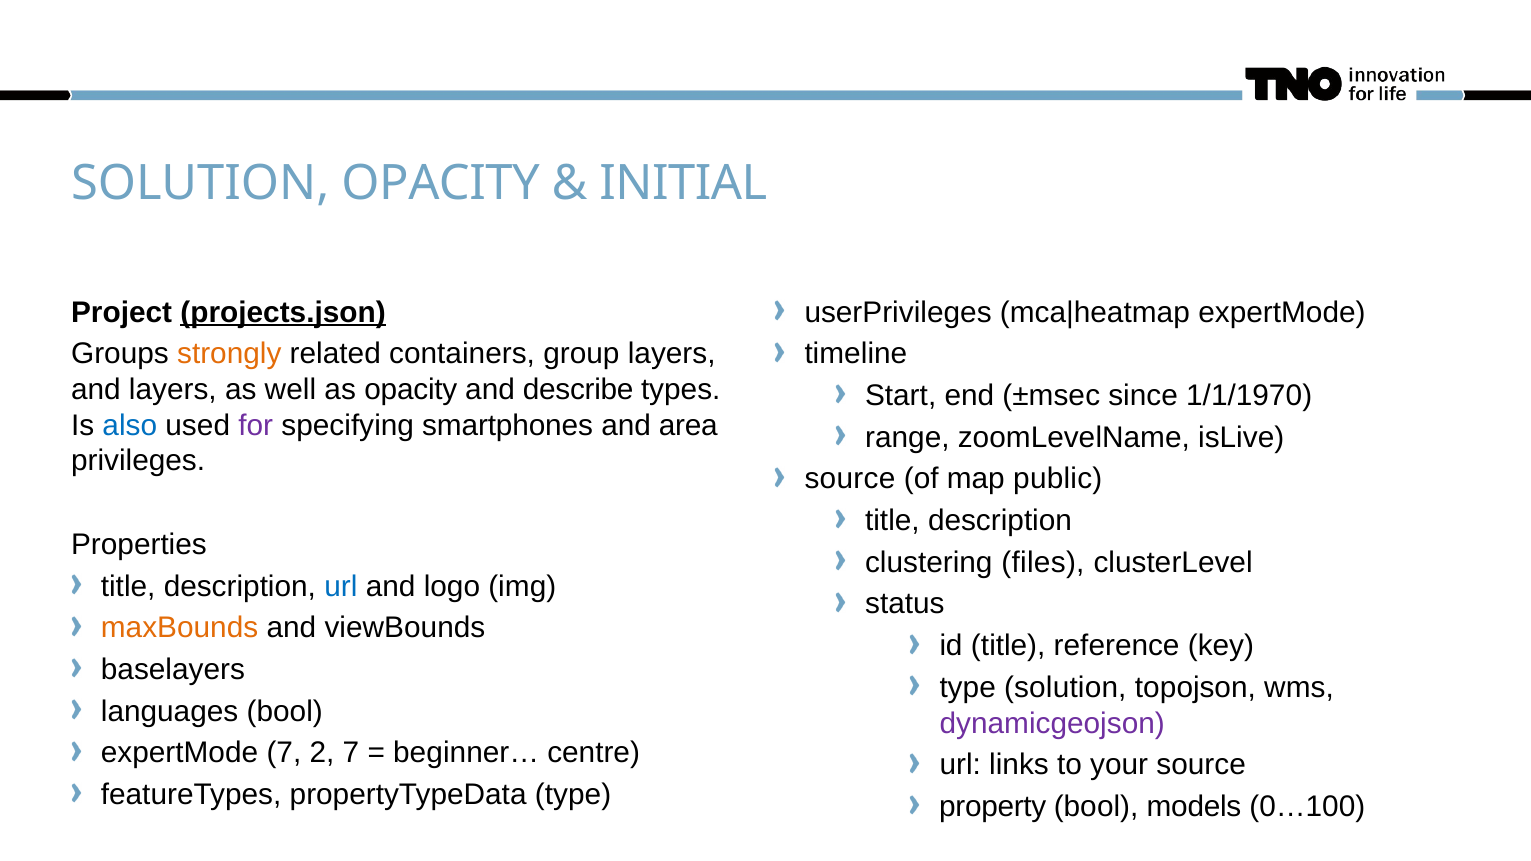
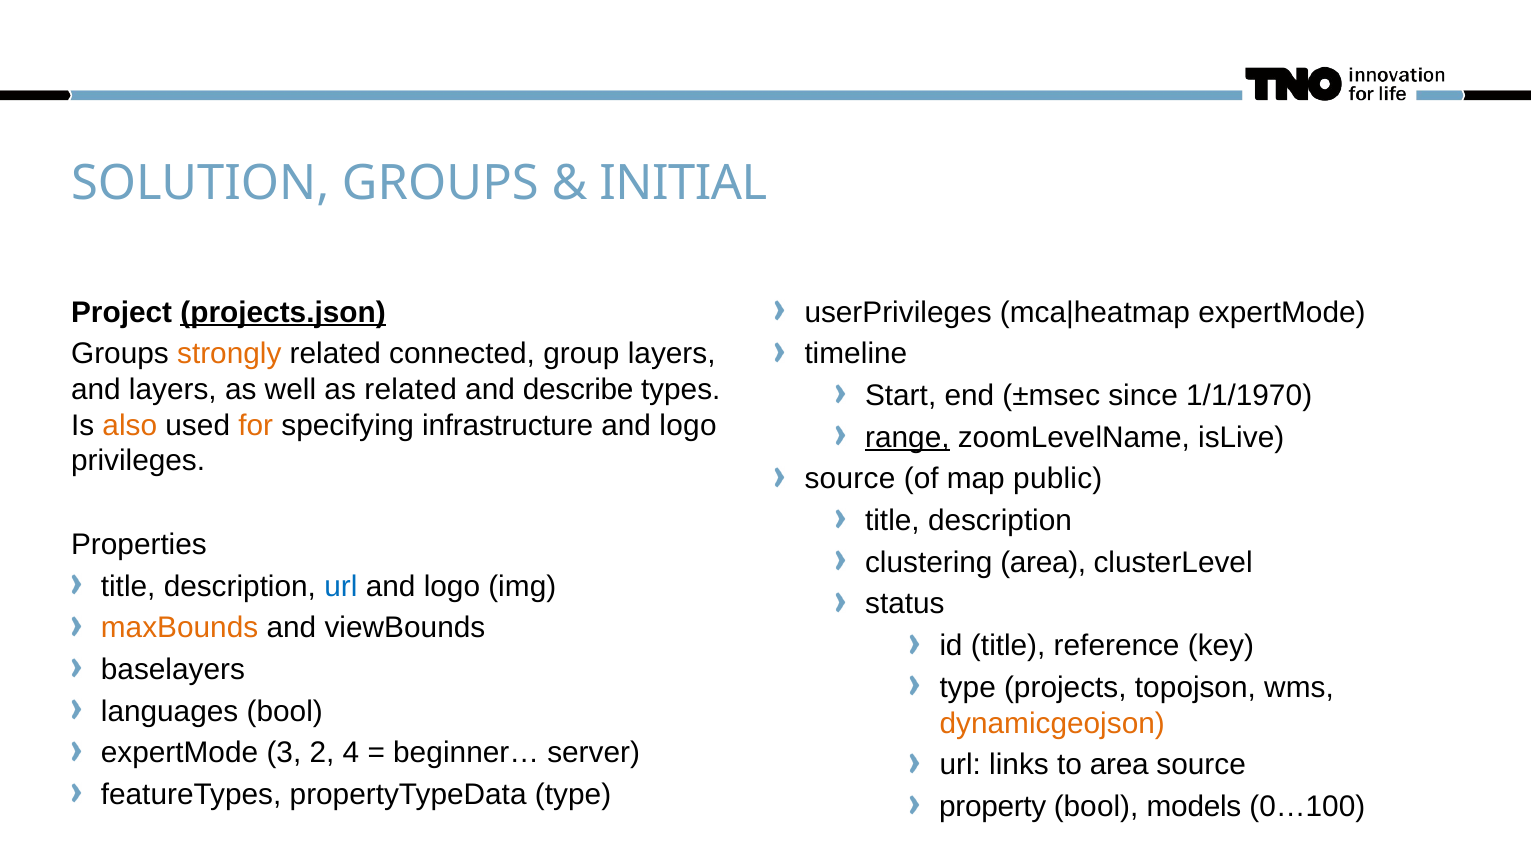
SOLUTION OPACITY: OPACITY -> GROUPS (440, 183)
containers: containers -> connected (462, 354)
as opacity: opacity -> related (411, 390)
also colour: blue -> orange (130, 425)
for colour: purple -> orange (256, 425)
smartphones: smartphones -> infrastructure (508, 425)
area: area -> logo (688, 425)
range underline: none -> present (907, 437)
clustering files: files -> area (1043, 563)
type solution: solution -> projects (1065, 688)
dynamicgeojson colour: purple -> orange (1052, 723)
expertMode 7: 7 -> 3 (284, 753)
2 7: 7 -> 4 (351, 753)
centre: centre -> server (594, 753)
to your: your -> area (1119, 765)
